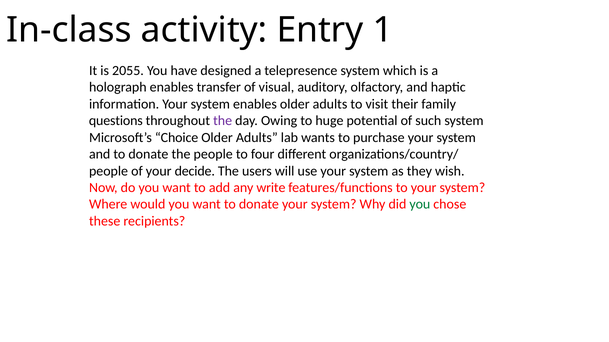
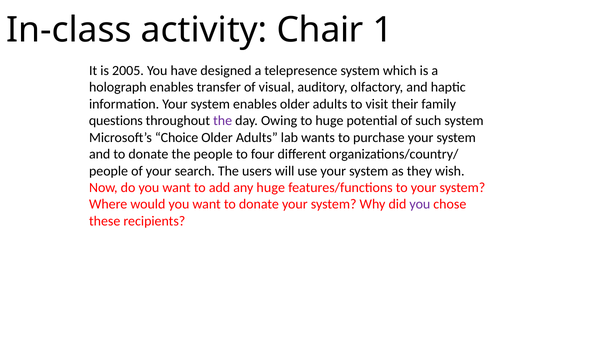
Entry: Entry -> Chair (320, 30)
2055: 2055 -> 2005 (128, 71)
decide: decide -> search (195, 171)
any write: write -> huge (271, 188)
you colour: green -> purple (420, 205)
